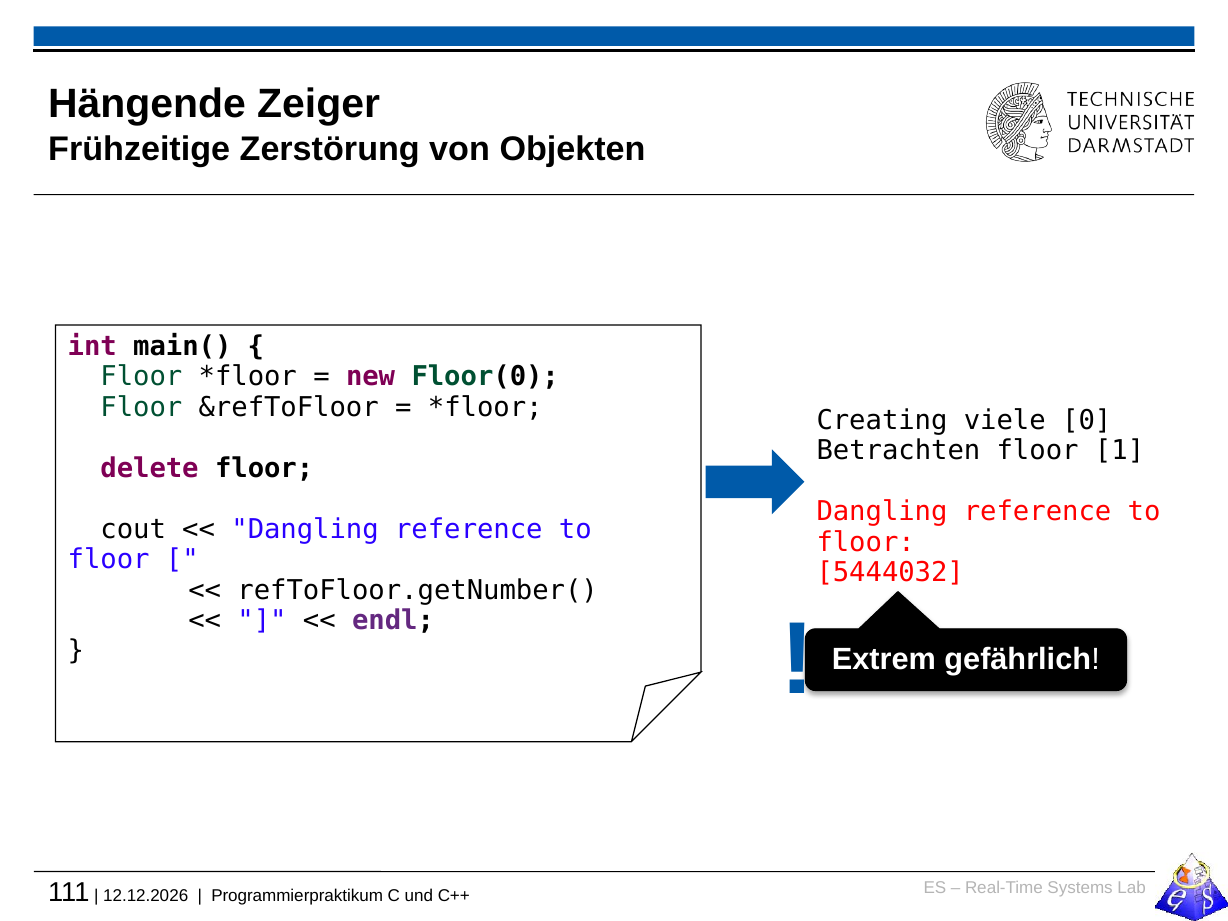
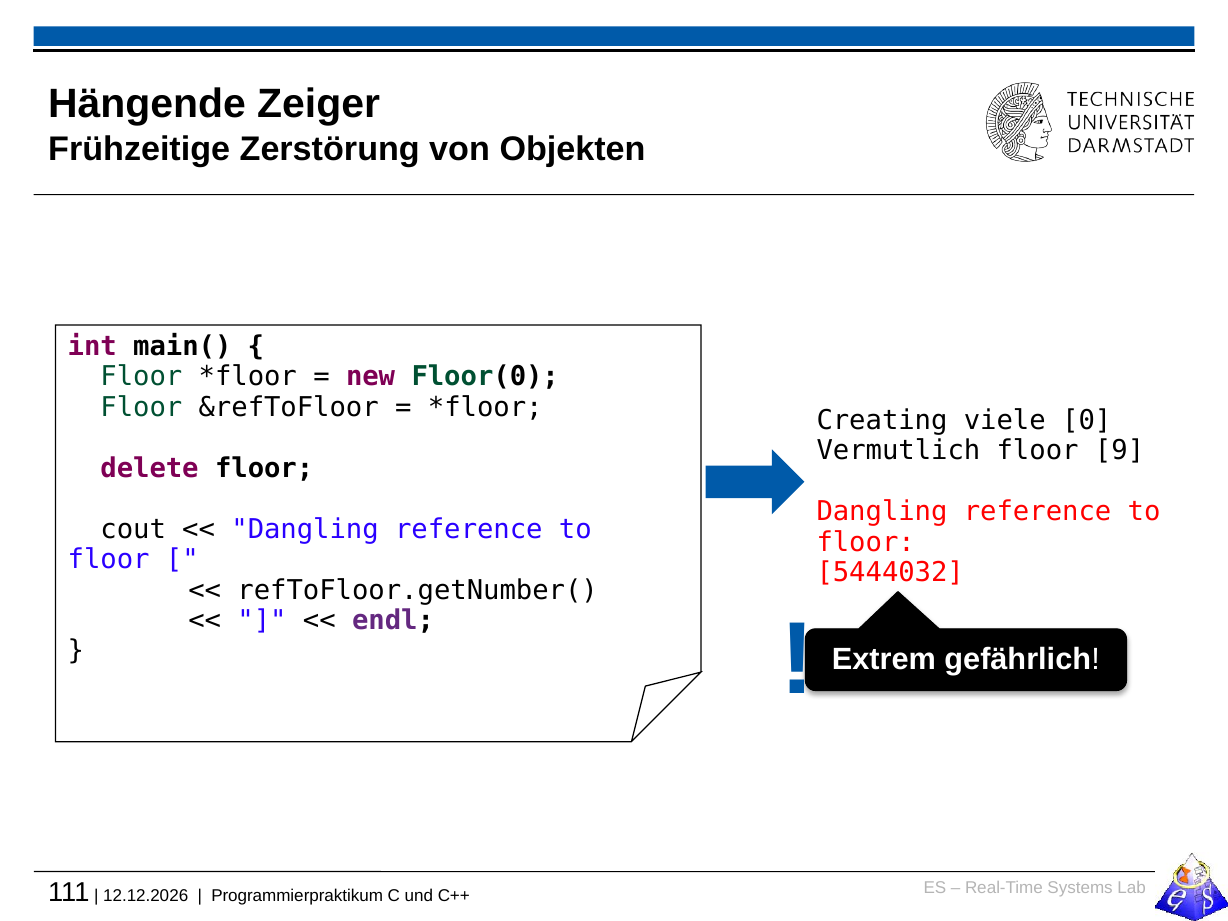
Betrachten: Betrachten -> Vermutlich (898, 451)
1: 1 -> 9 (1120, 451)
